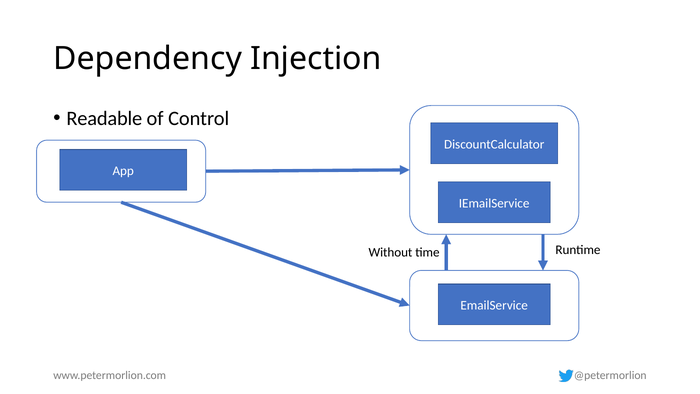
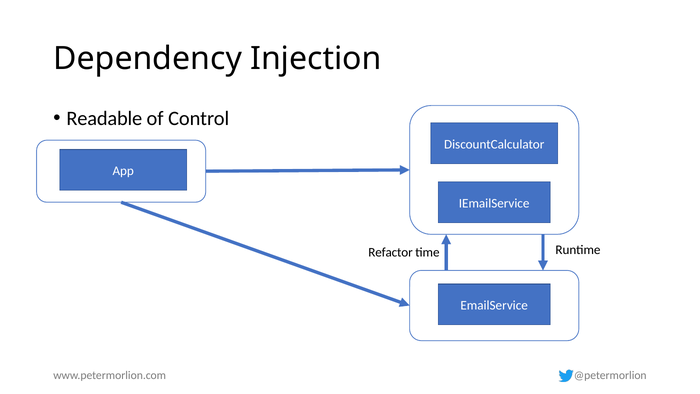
Without: Without -> Refactor (390, 252)
